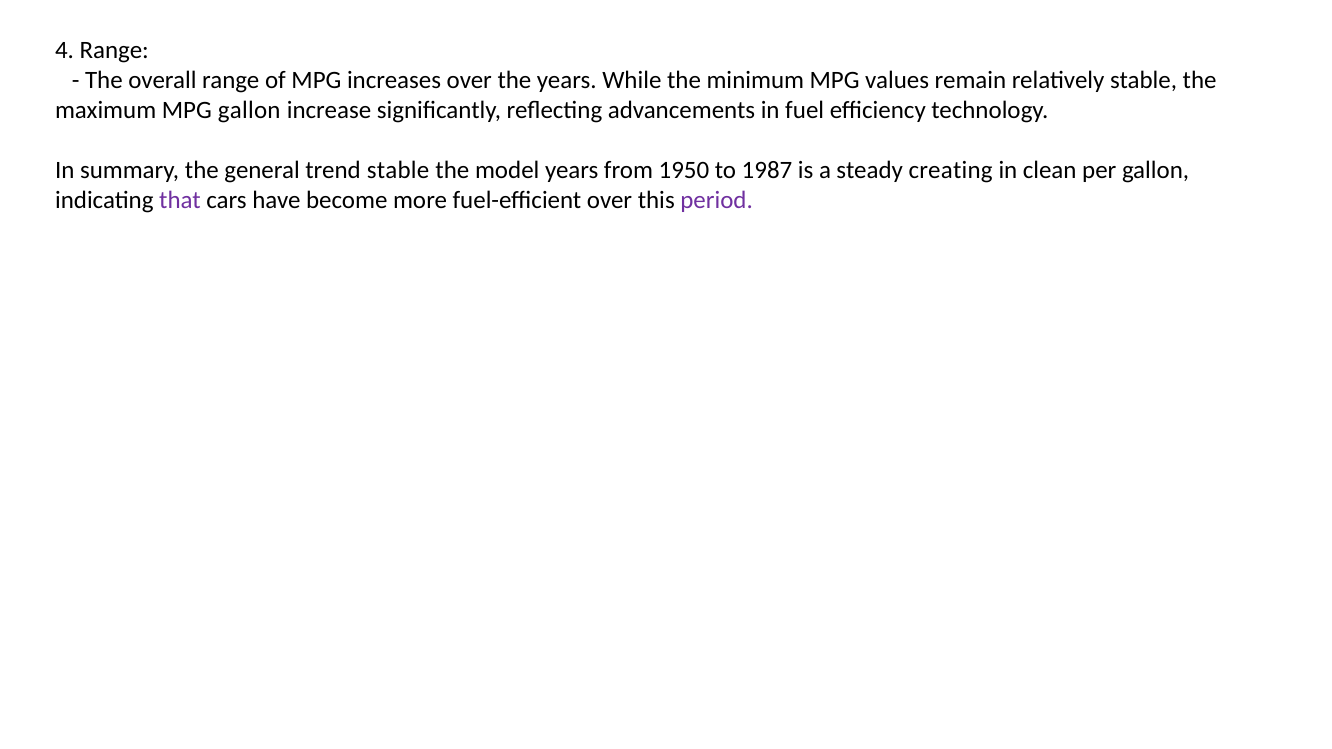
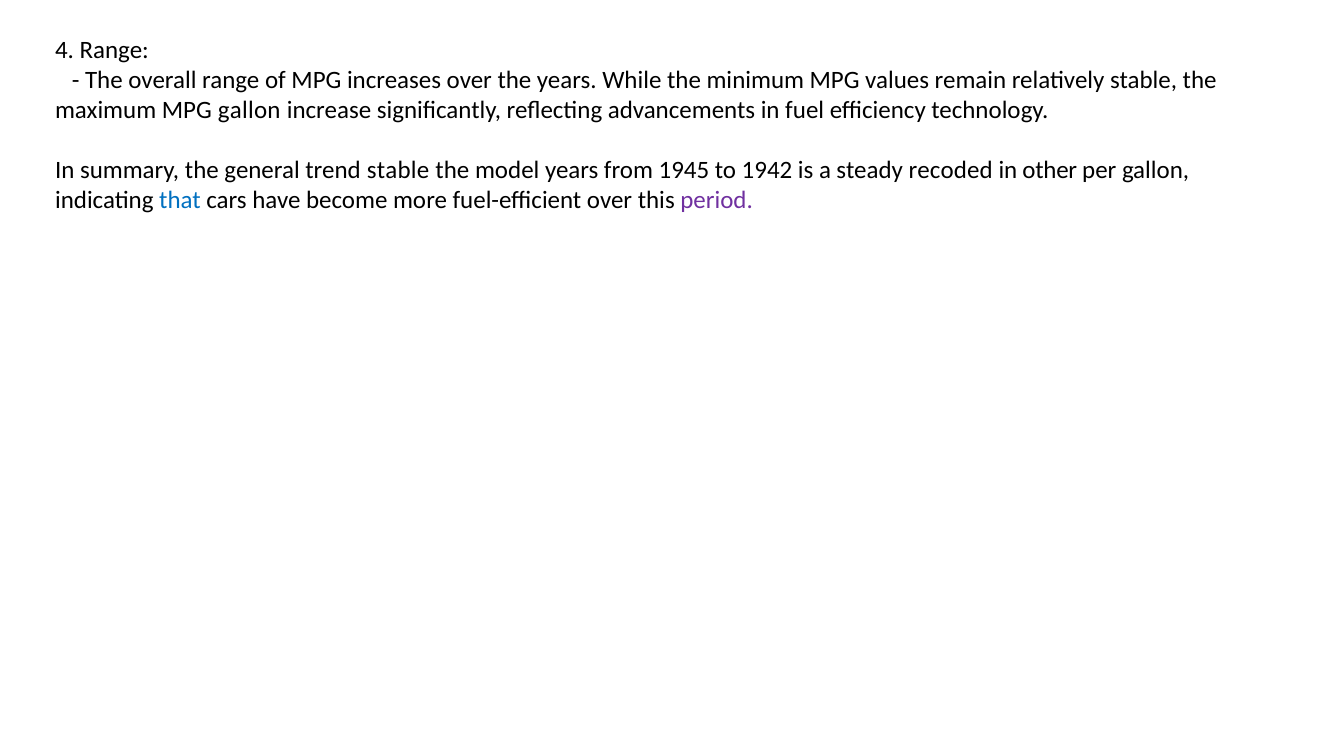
1950: 1950 -> 1945 (684, 171)
1987: 1987 -> 1942 (767, 171)
creating: creating -> recoded (951, 171)
clean: clean -> other (1050, 171)
that colour: purple -> blue (180, 200)
